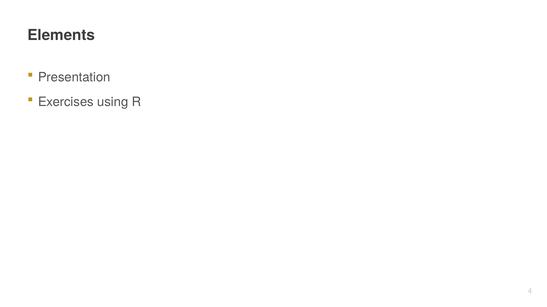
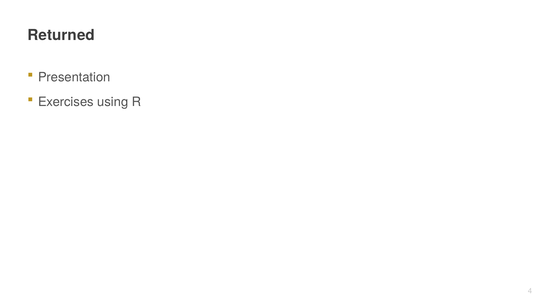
Elements: Elements -> Returned (61, 35)
